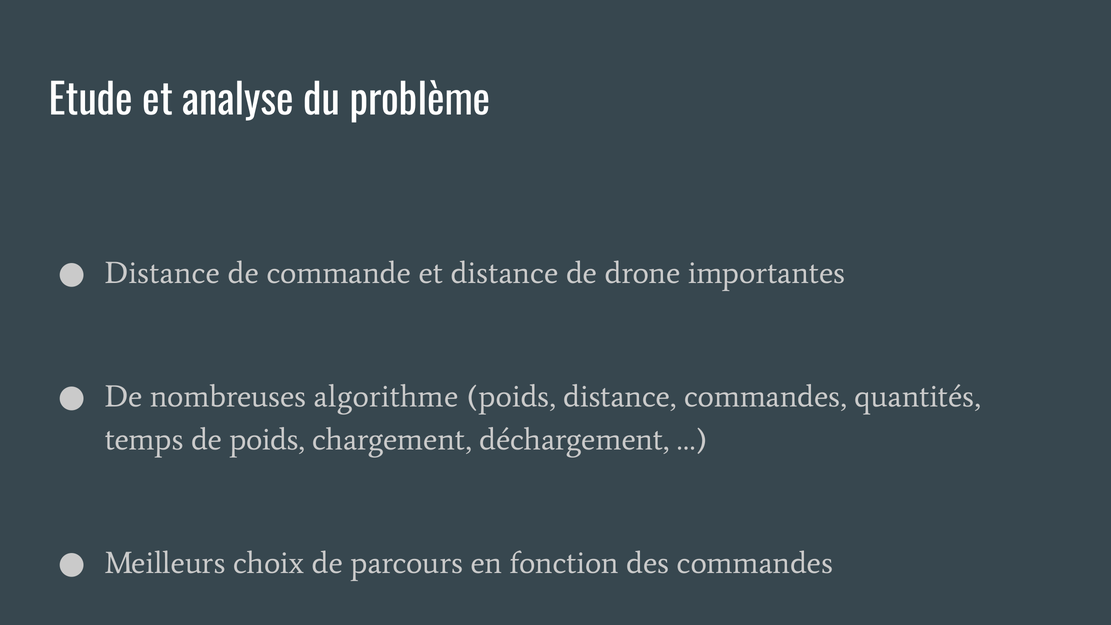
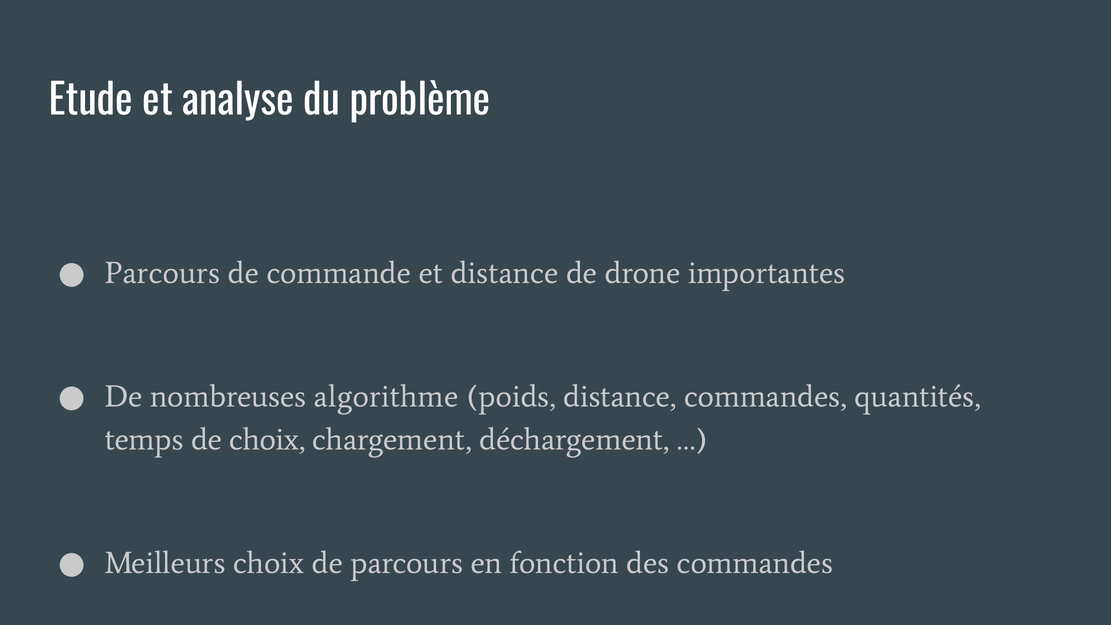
Distance: Distance -> Parcours (162, 273)
de poids: poids -> choix (267, 440)
